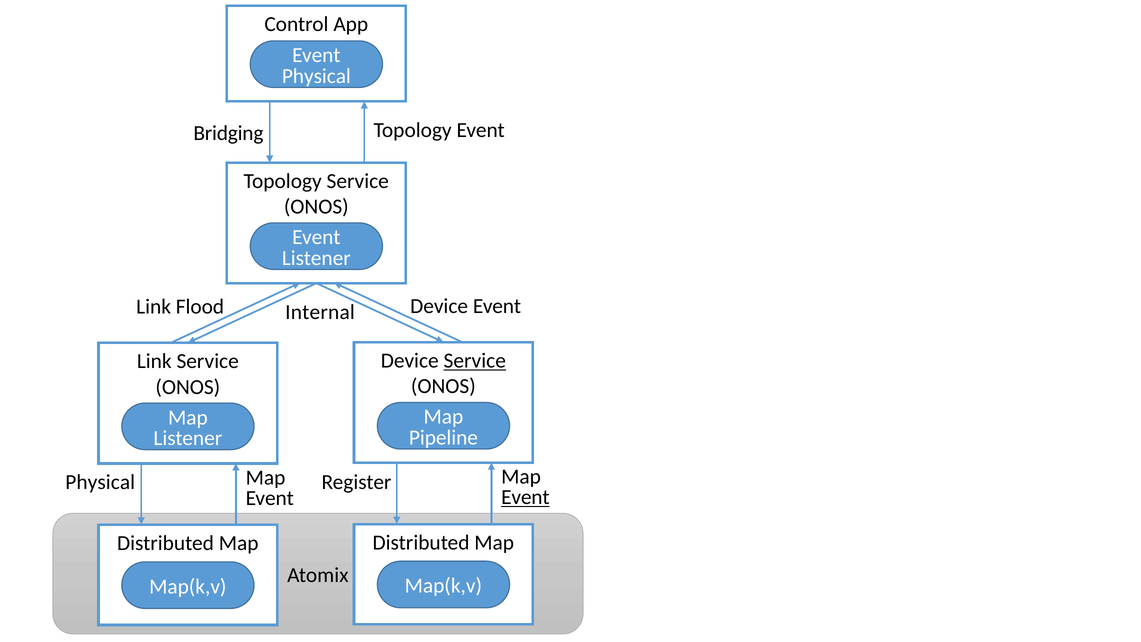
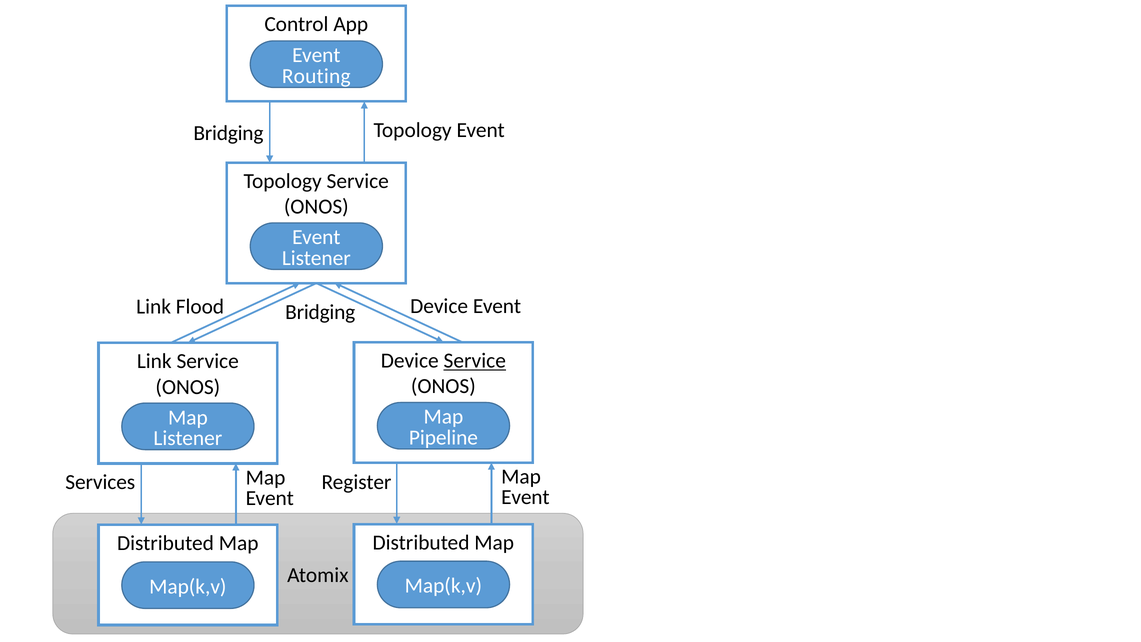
Physical: Physical -> Routing (316, 76)
Internal: Internal -> Bridging (320, 312)
Physical: Physical -> Services (100, 482)
Event underline: present -> none (525, 497)
